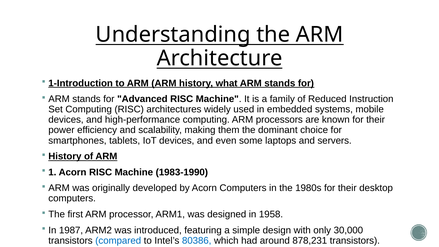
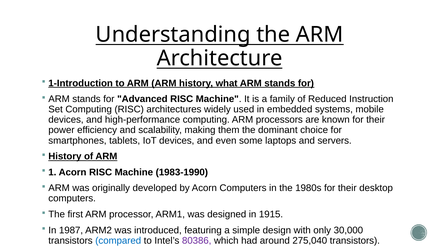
1958: 1958 -> 1915 (271, 214)
80386 colour: blue -> purple (197, 240)
878,231: 878,231 -> 275,040 (310, 240)
